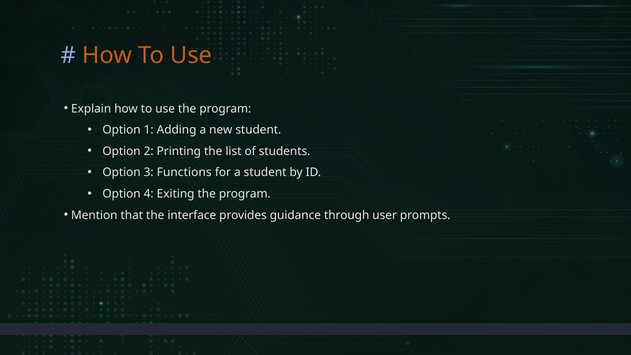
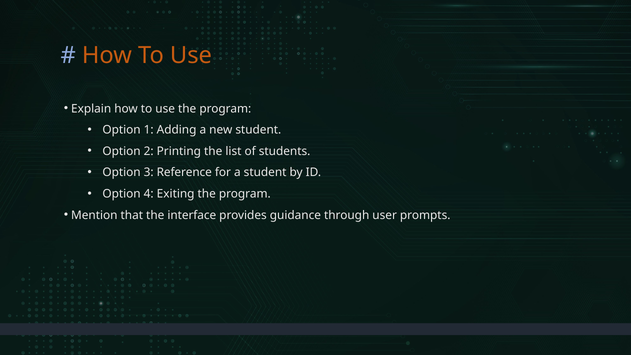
Functions: Functions -> Reference (184, 172)
